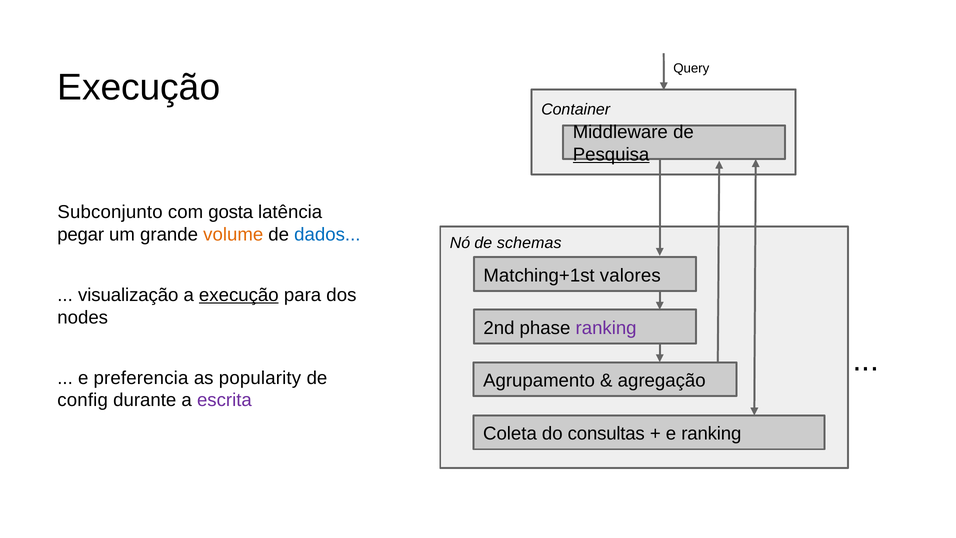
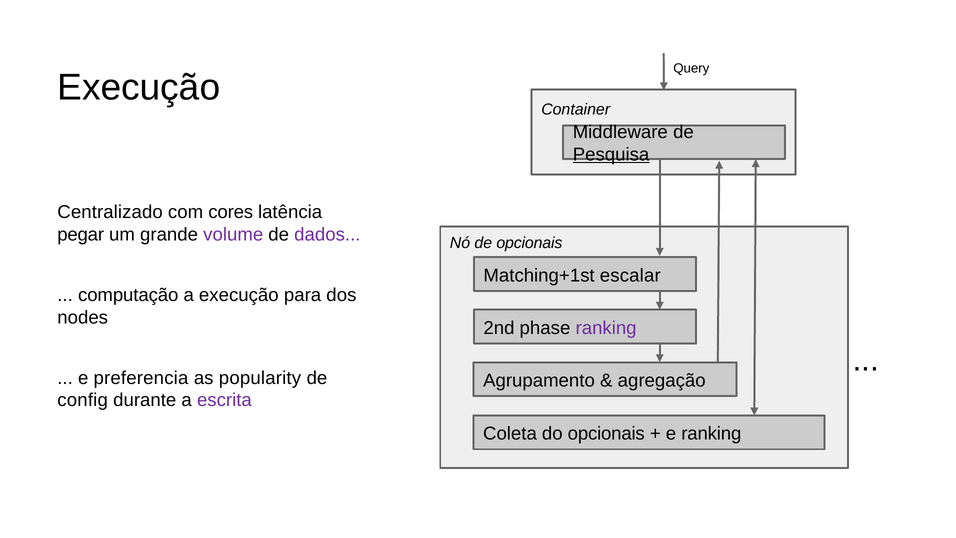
Subconjunto: Subconjunto -> Centralizado (110, 212)
gosta: gosta -> cores (231, 212)
volume colour: orange -> purple (233, 234)
dados colour: blue -> purple (327, 234)
de schemas: schemas -> opcionais (529, 243)
valores: valores -> escalar (630, 275)
visualização: visualização -> computação (128, 295)
execução underline: present -> none (239, 295)
do consultas: consultas -> opcionais (606, 434)
